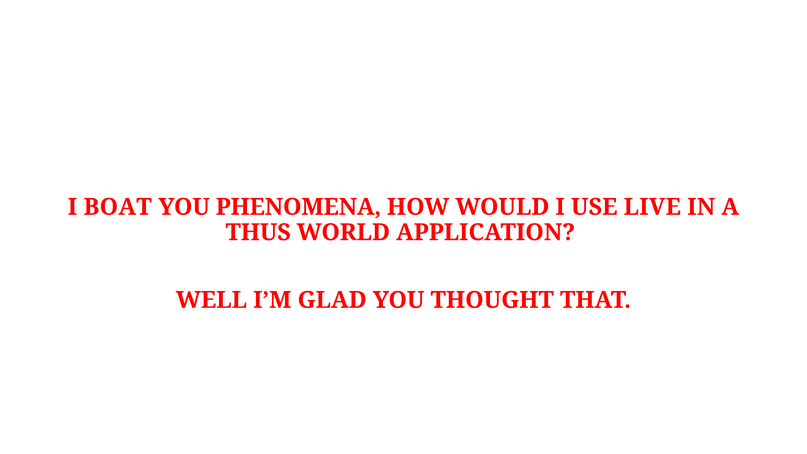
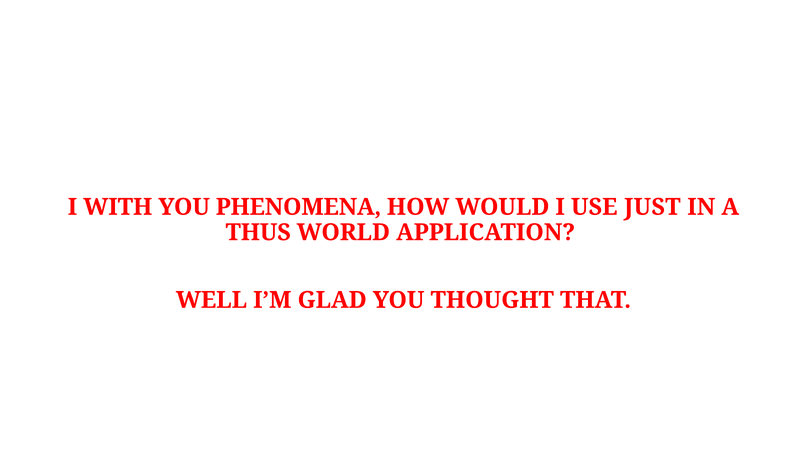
BOAT: BOAT -> WITH (118, 207)
LIVE: LIVE -> JUST (652, 207)
